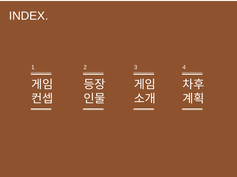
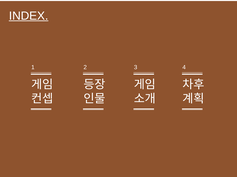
INDEX underline: none -> present (29, 16)
